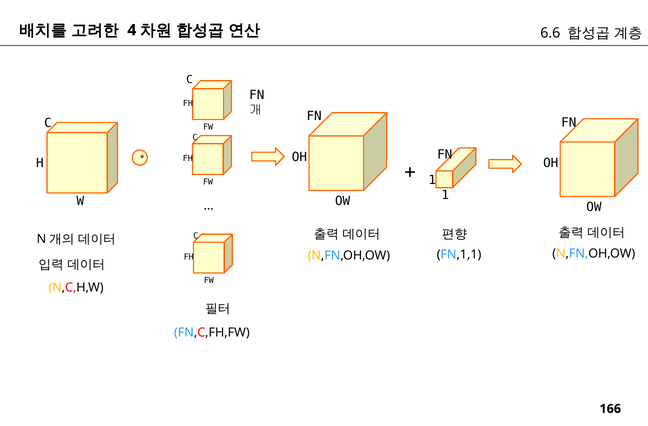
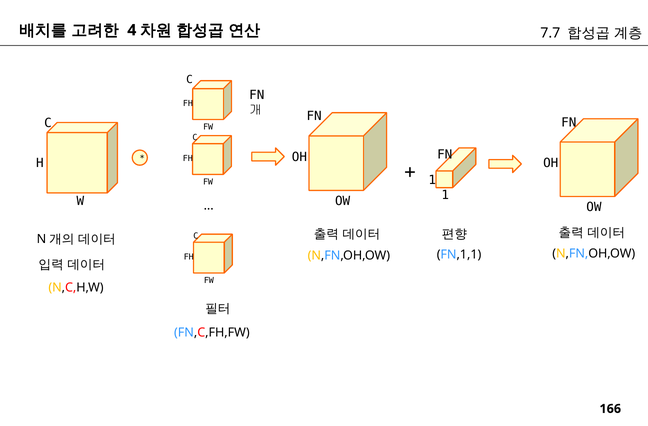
6.6: 6.6 -> 7.7 (550, 33)
